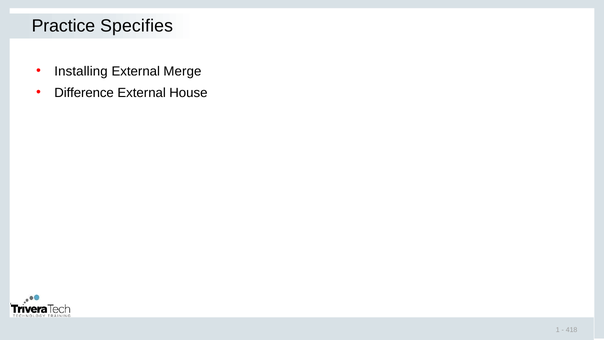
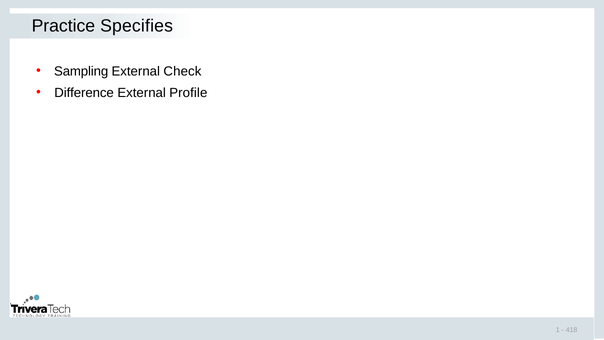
Installing: Installing -> Sampling (81, 71)
Merge: Merge -> Check (182, 71)
House: House -> Profile (188, 93)
